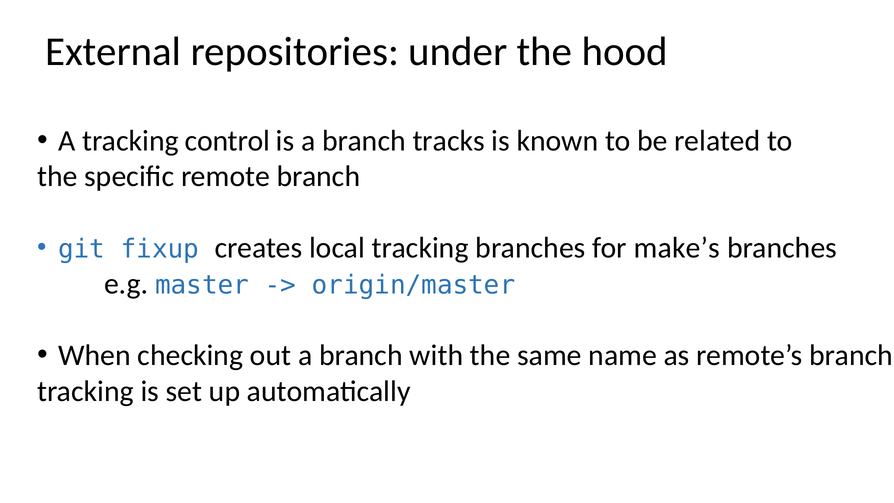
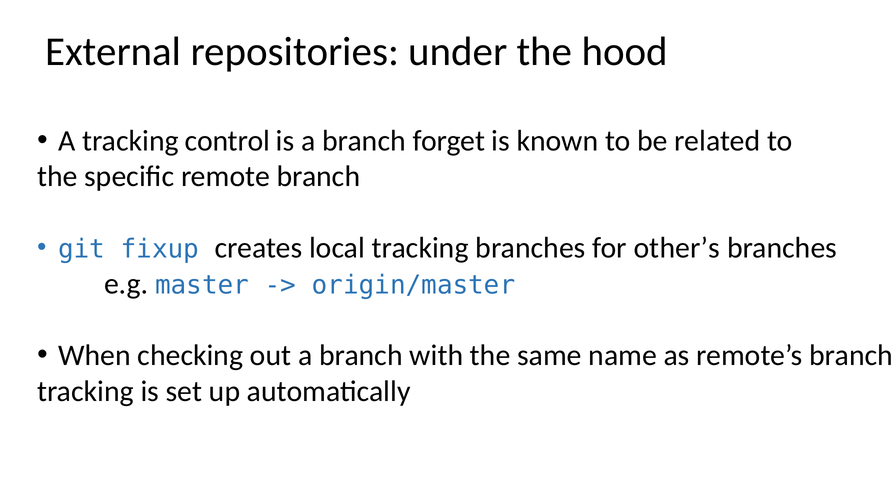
tracks: tracks -> forget (449, 141)
make’s: make’s -> other’s (677, 248)
